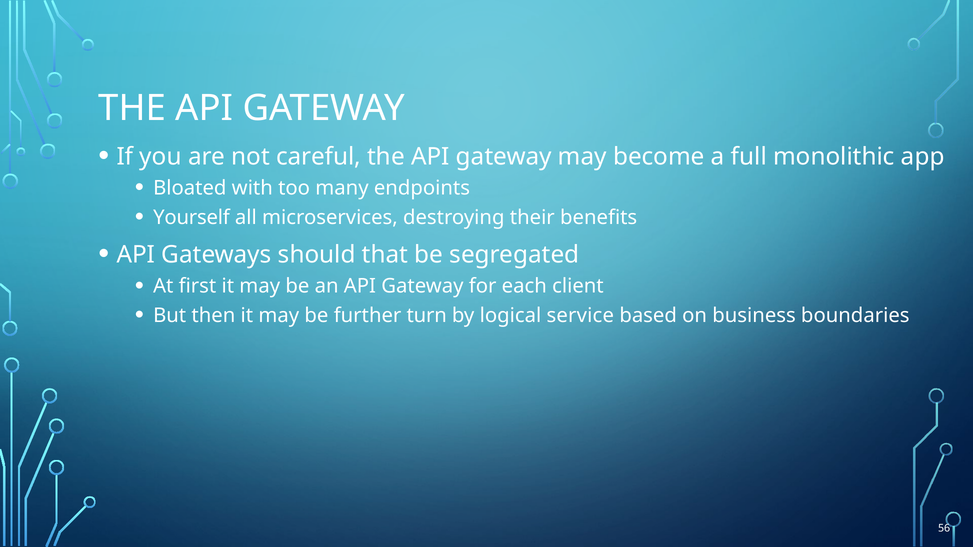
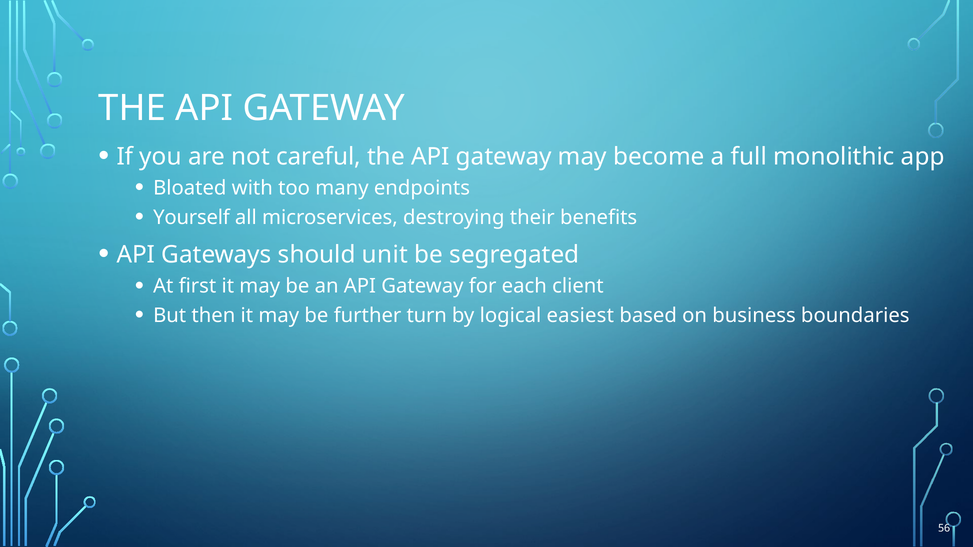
that: that -> unit (385, 255)
service: service -> easiest (580, 316)
